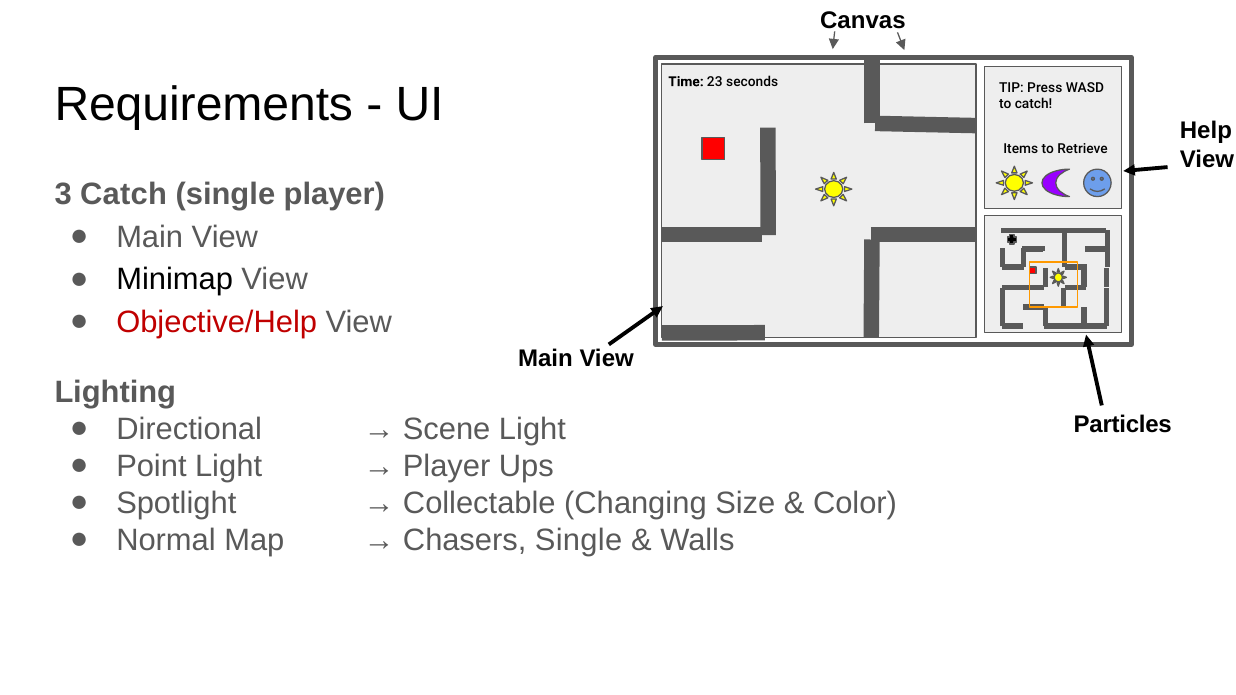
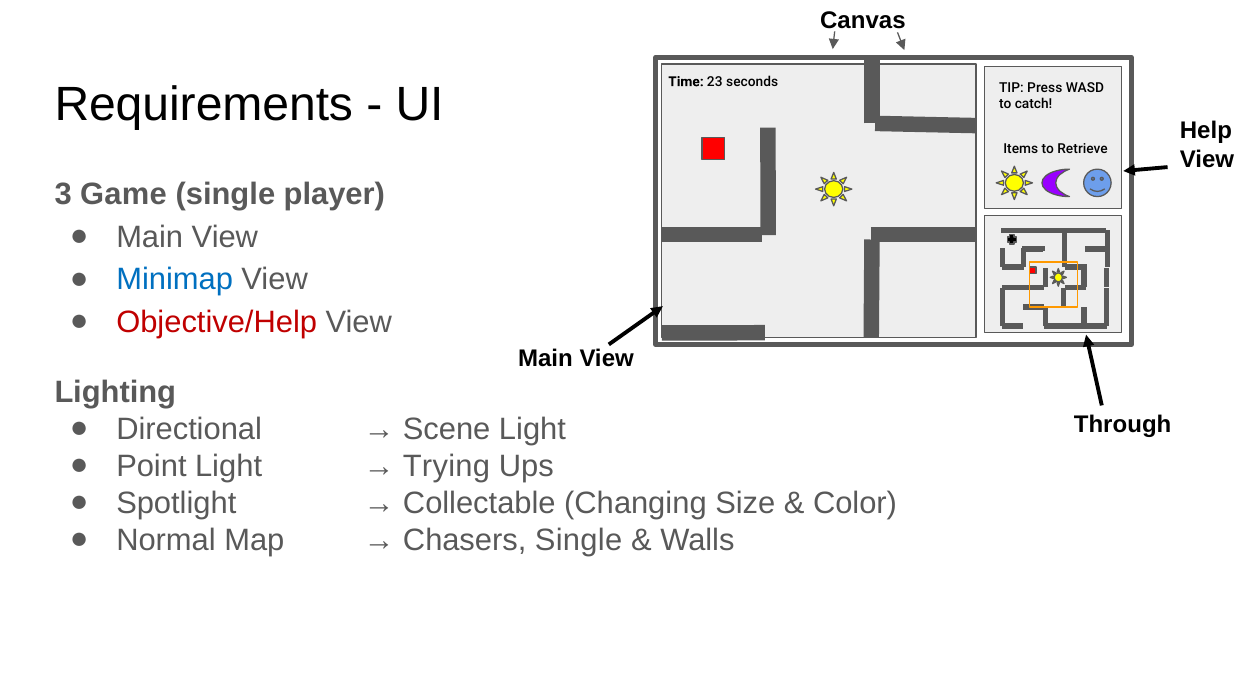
3 Catch: Catch -> Game (124, 194)
Minimap colour: black -> blue (175, 280)
Particles: Particles -> Through (1123, 425)
Player: Player -> Trying (446, 466)
